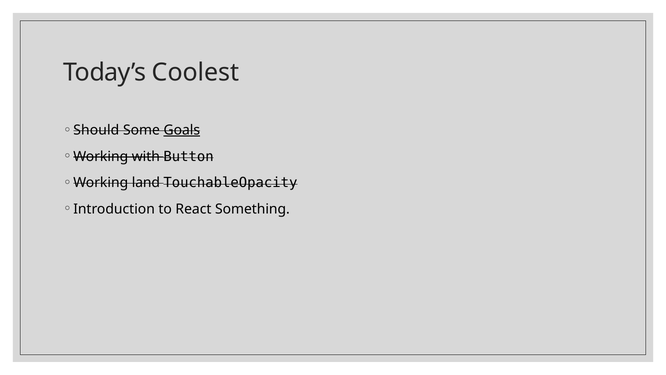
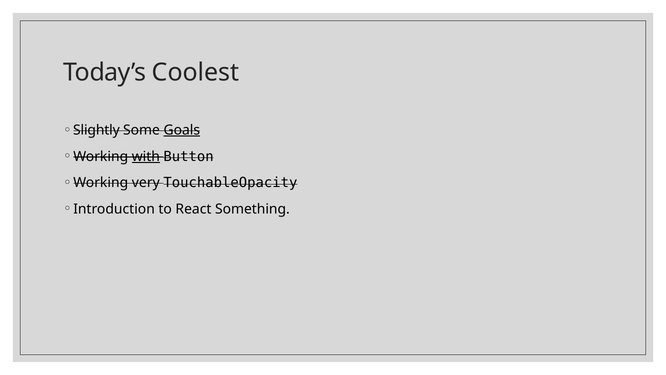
Should: Should -> Slightly (96, 130)
with underline: none -> present (146, 156)
land: land -> very (146, 183)
